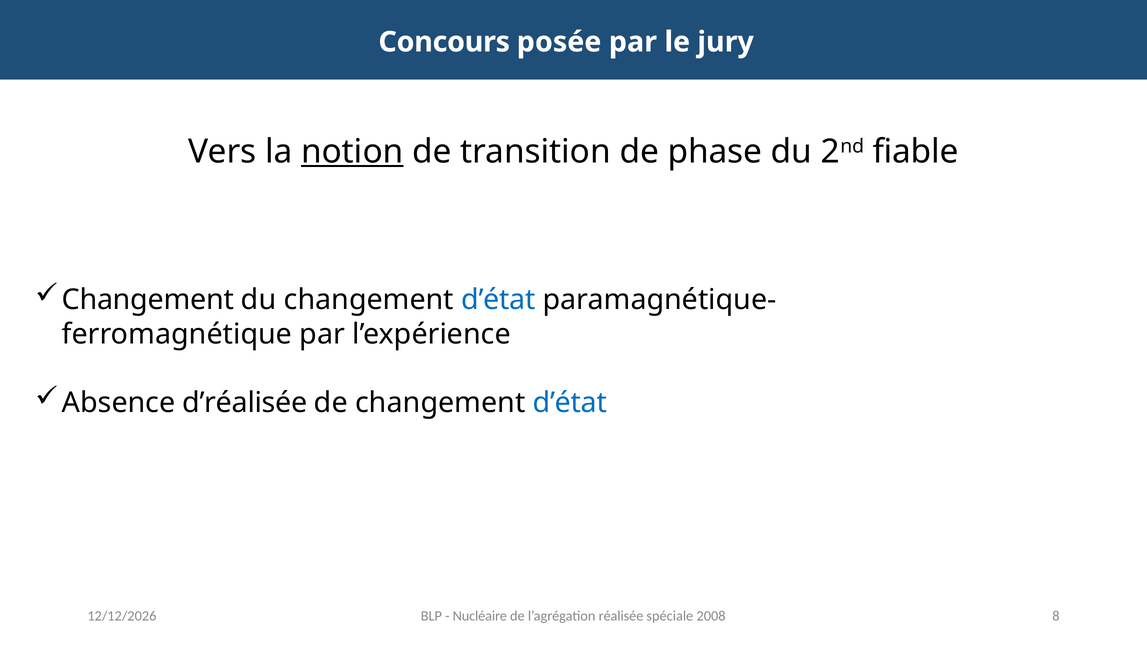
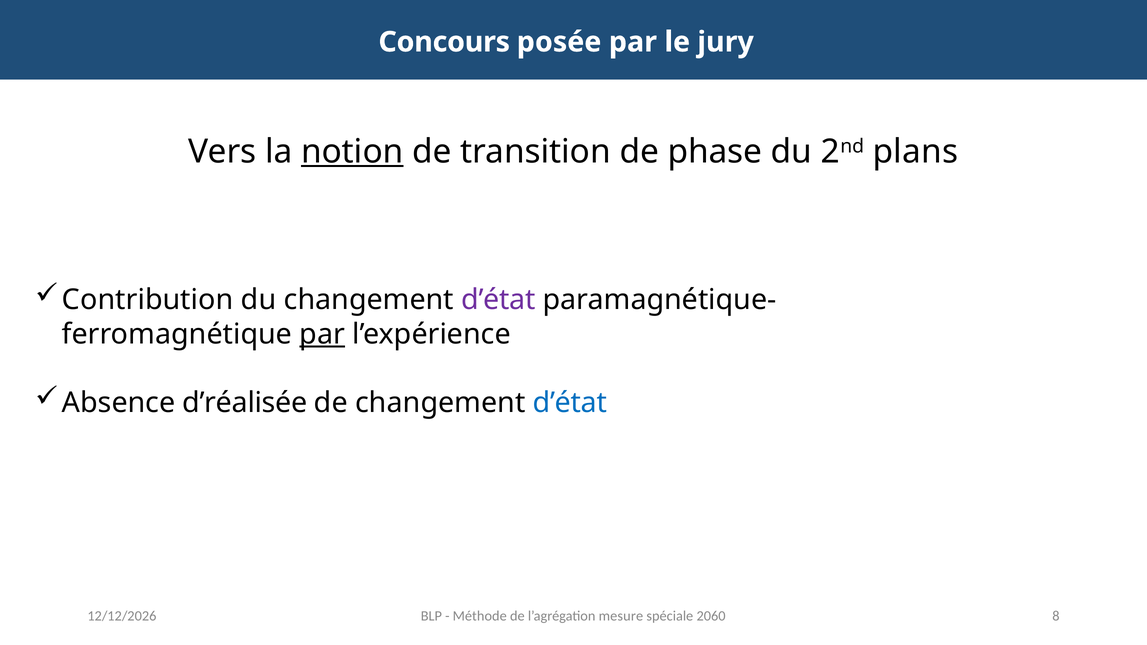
fiable: fiable -> plans (915, 152)
Changement: Changement -> Contribution (148, 300)
d’état colour: blue -> purple (498, 300)
par underline: none -> present (322, 334)
Nucléaire: Nucléaire -> Méthode (480, 616)
réalisée: réalisée -> mesure (621, 616)
2008: 2008 -> 2060 (711, 616)
